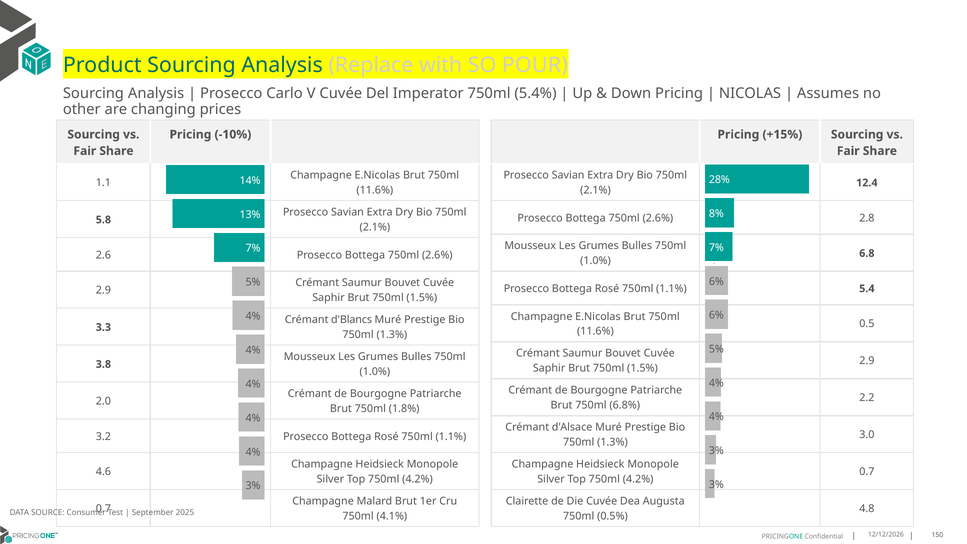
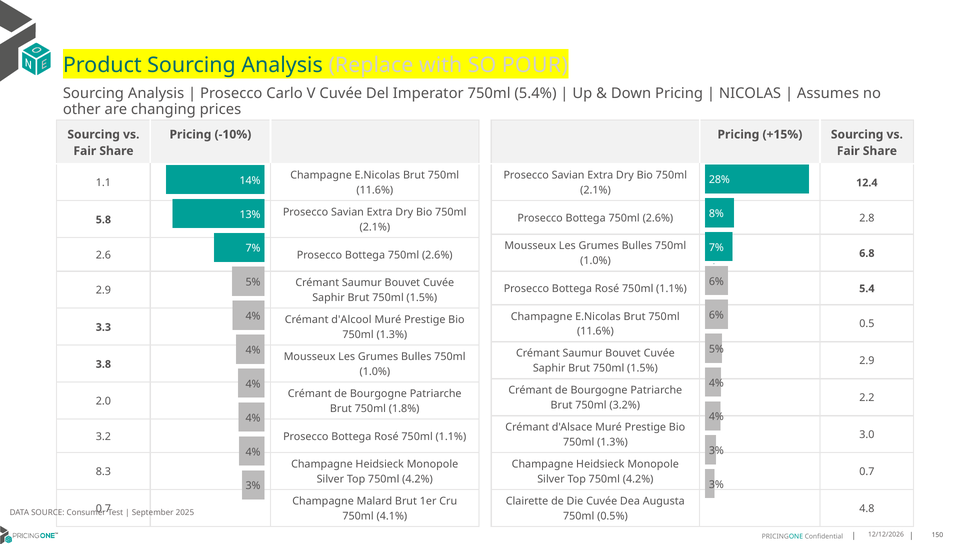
d'Blancs: d'Blancs -> d'Alcool (351, 320)
6.8%: 6.8% -> 3.2% (625, 405)
4.6: 4.6 -> 8.3 (103, 472)
